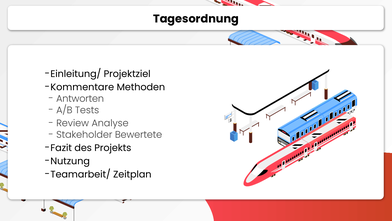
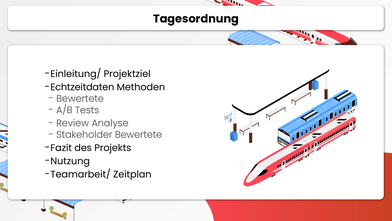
Kommentare: Kommentare -> Echtzeitdaten (82, 87)
Antworten: Antworten -> Bewertete (80, 98)
